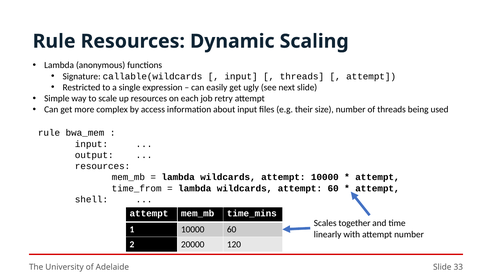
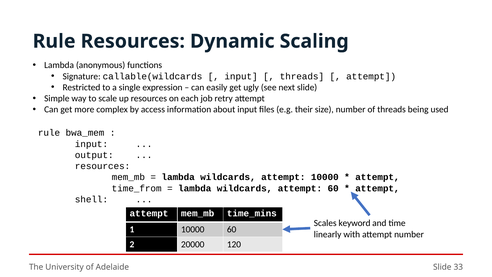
together: together -> keyword (355, 223)
